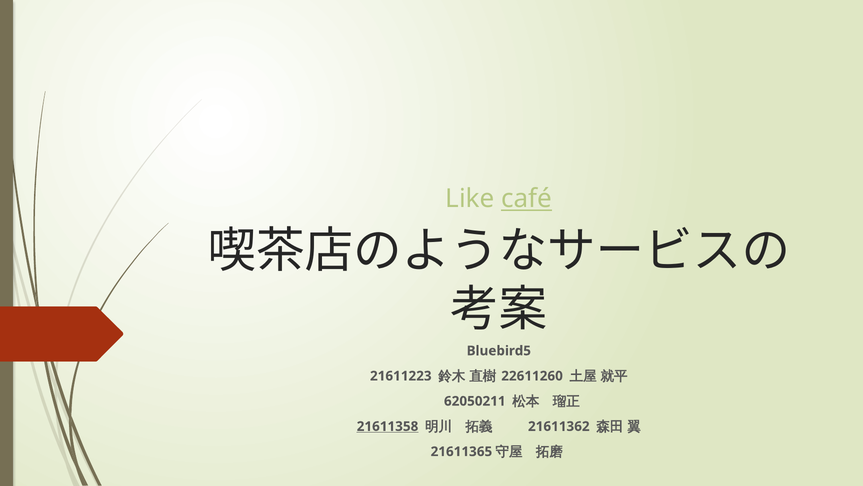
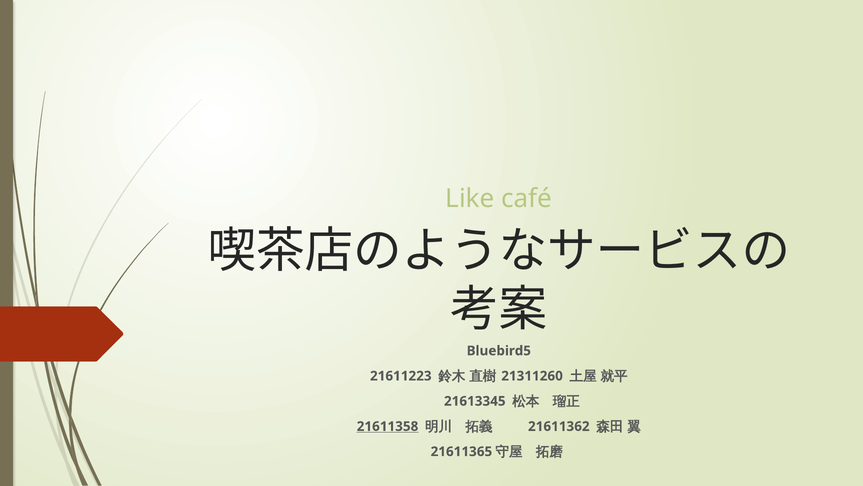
café underline: present -> none (527, 199)
22611260: 22611260 -> 21311260 (532, 376)
62050211: 62050211 -> 21613345 (475, 401)
